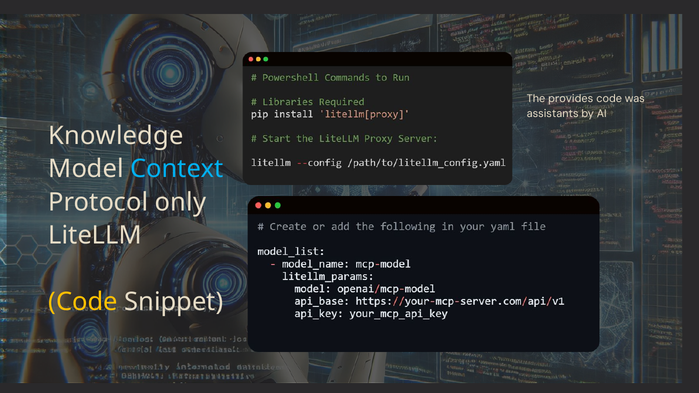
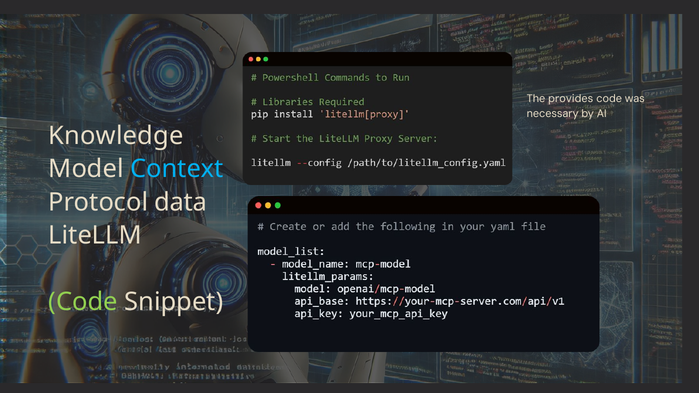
assistants: assistants -> necessary (553, 114)
only: only -> data (181, 202)
Code colour: yellow -> light green (83, 302)
